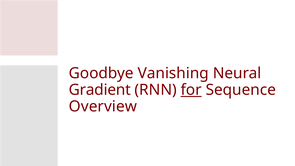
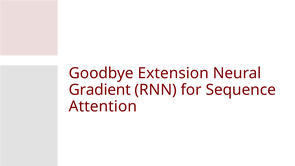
Vanishing: Vanishing -> Extension (173, 73)
for underline: present -> none (191, 90)
Overview: Overview -> Attention (103, 106)
